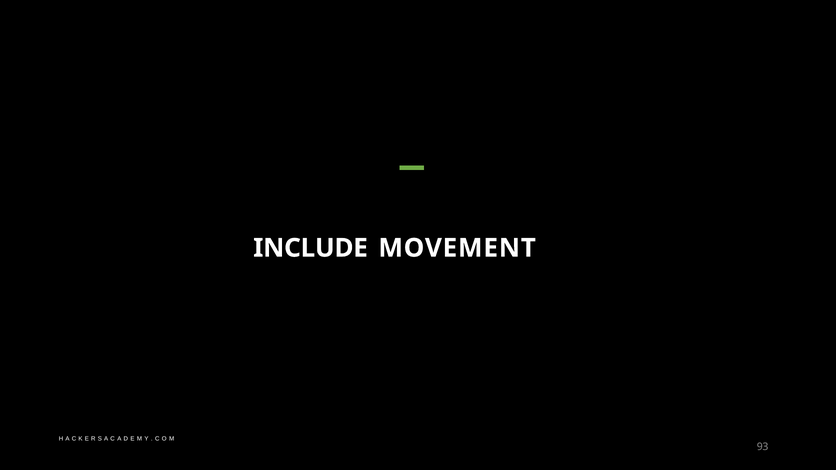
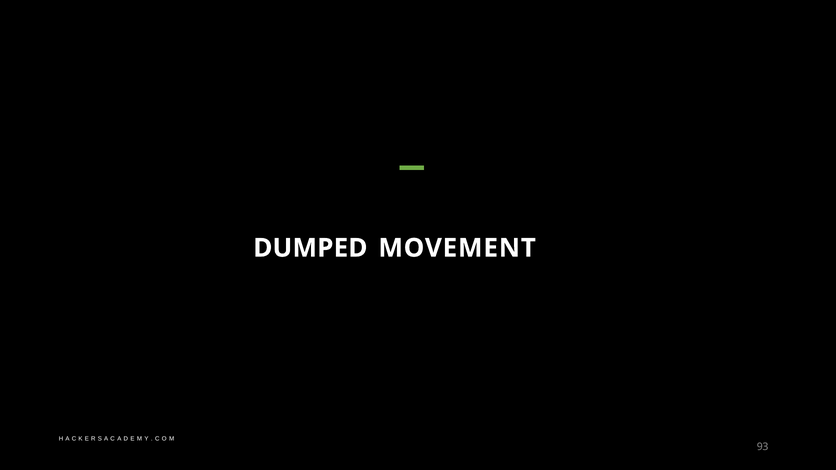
INCLUDE: INCLUDE -> DUMPED (310, 248)
